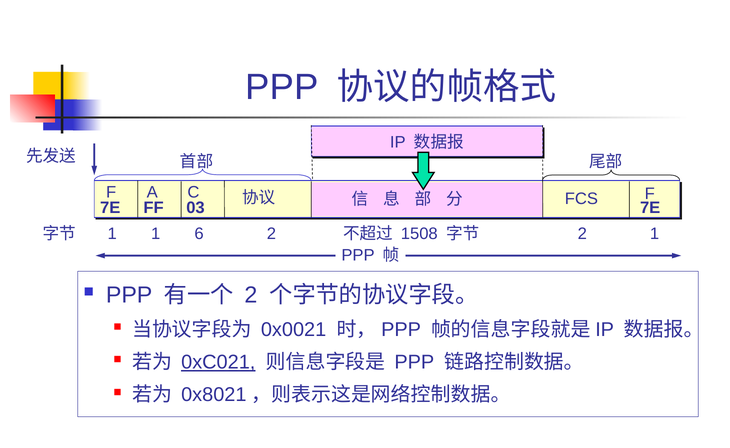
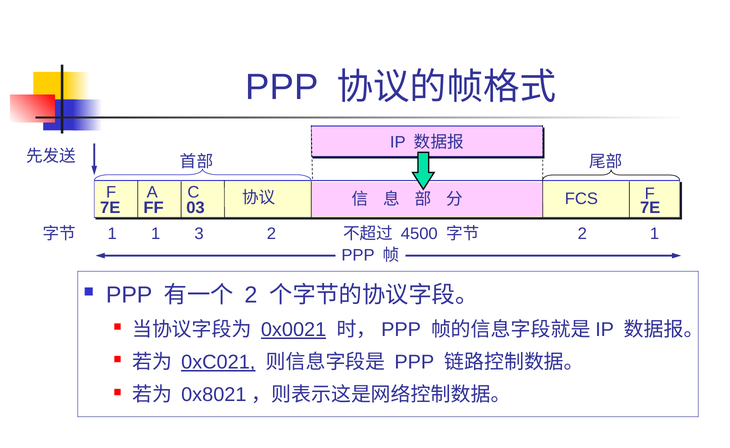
6: 6 -> 3 (199, 234)
1508: 1508 -> 4500 (419, 234)
0x0021 underline: none -> present (294, 330)
